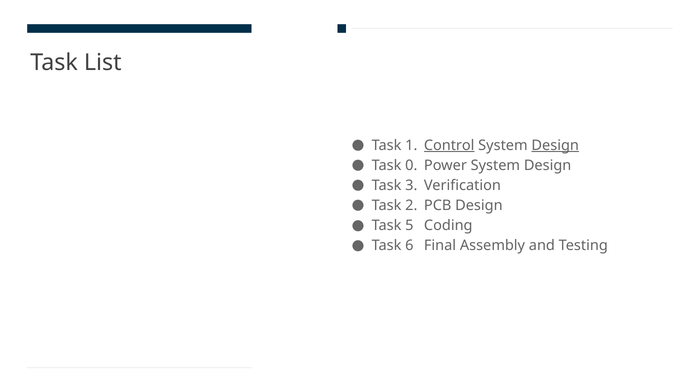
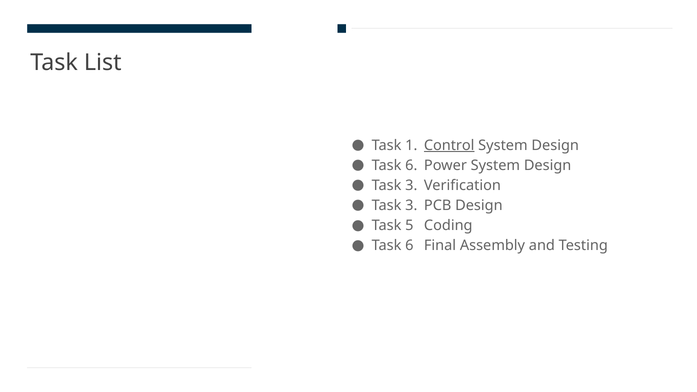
Design underline: present -> none (555, 145)
0: 0 -> 6 (411, 165)
2: 2 -> 3 (411, 206)
